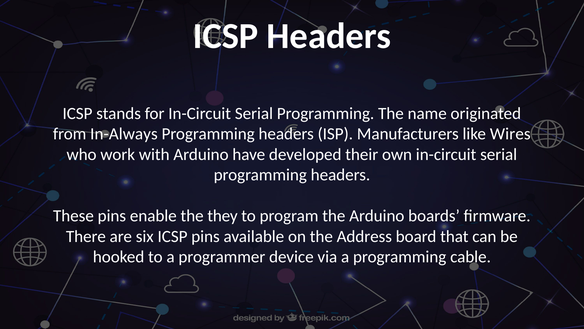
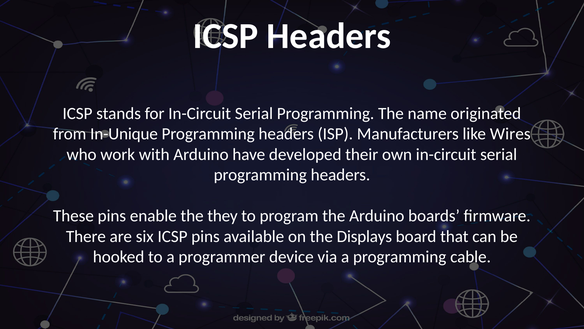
In-Always: In-Always -> In-Unique (124, 134)
Address: Address -> Displays (364, 236)
